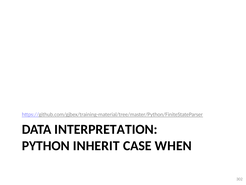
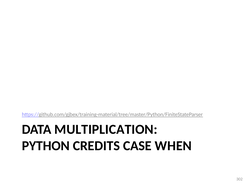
INTERPRETATION: INTERPRETATION -> MULTIPLICATION (106, 129)
INHERIT: INHERIT -> CREDITS (96, 145)
